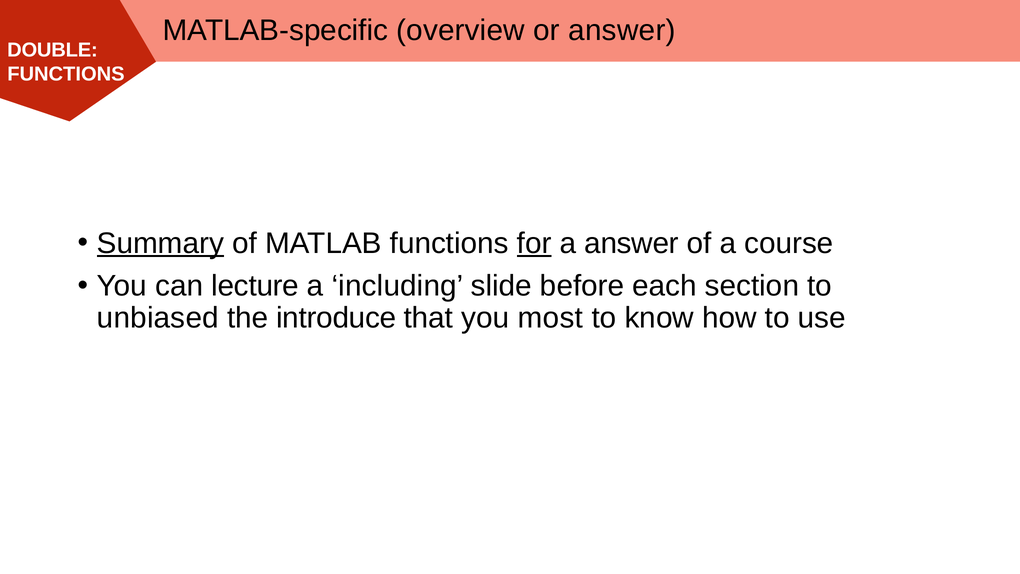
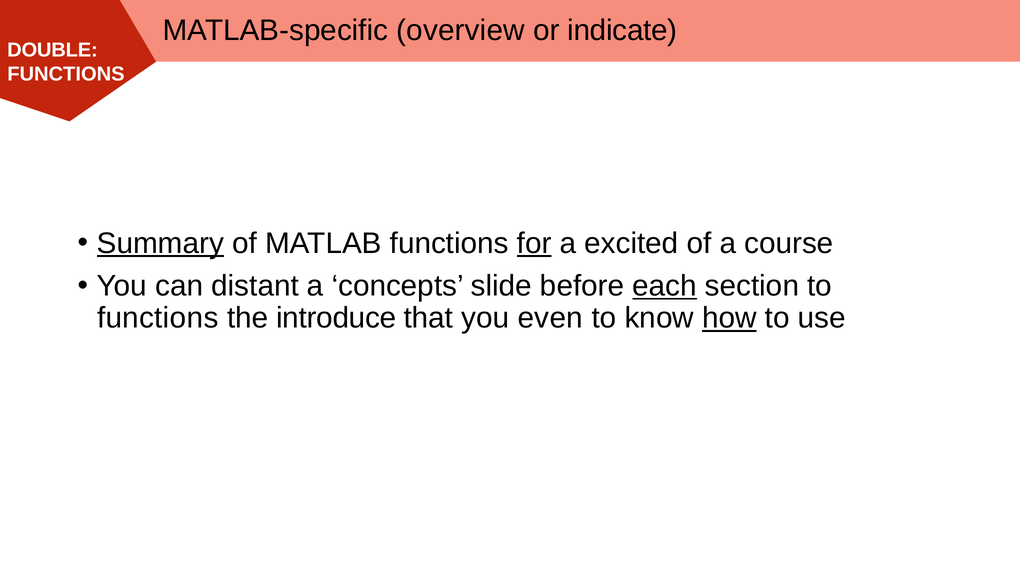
or answer: answer -> indicate (622, 31)
a answer: answer -> excited (631, 243)
lecture: lecture -> distant (255, 286)
including: including -> concepts (398, 286)
each underline: none -> present (665, 286)
unbiased: unbiased -> functions (158, 318)
most: most -> even (550, 318)
how underline: none -> present (729, 318)
